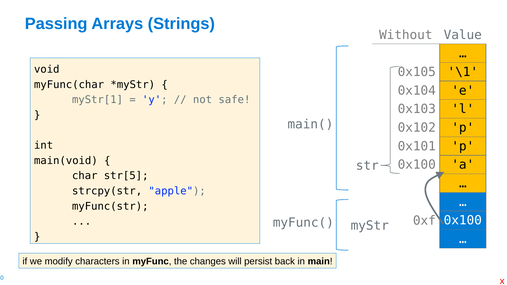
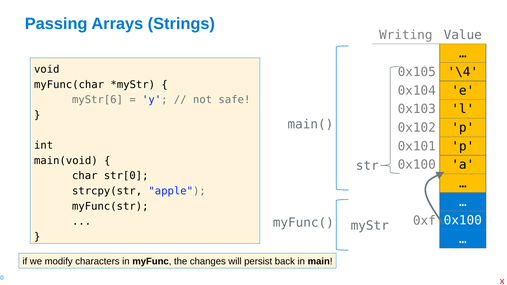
Without: Without -> Writing (406, 35)
\1: \1 -> \4 (463, 72)
myStr[1: myStr[1 -> myStr[6 (98, 100)
str[5: str[5 -> str[0 (126, 176)
